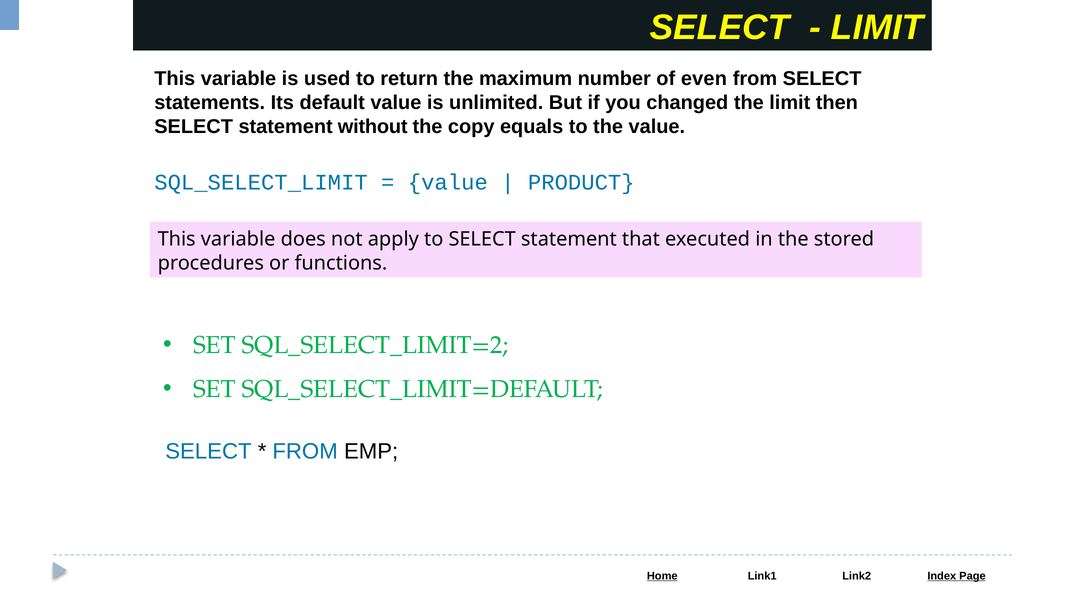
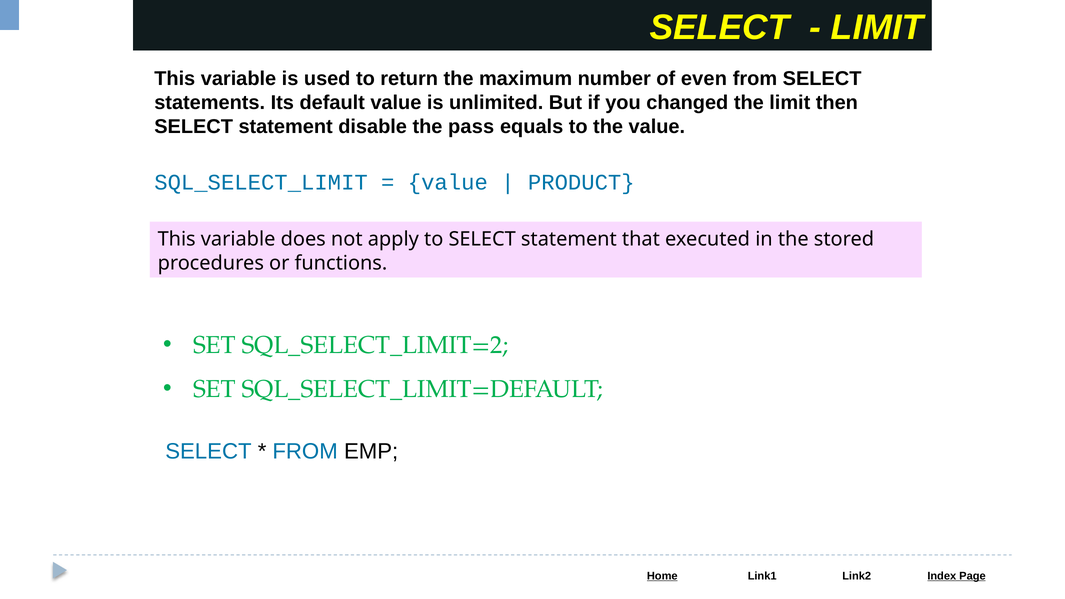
without: without -> disable (373, 127)
copy: copy -> pass (471, 127)
